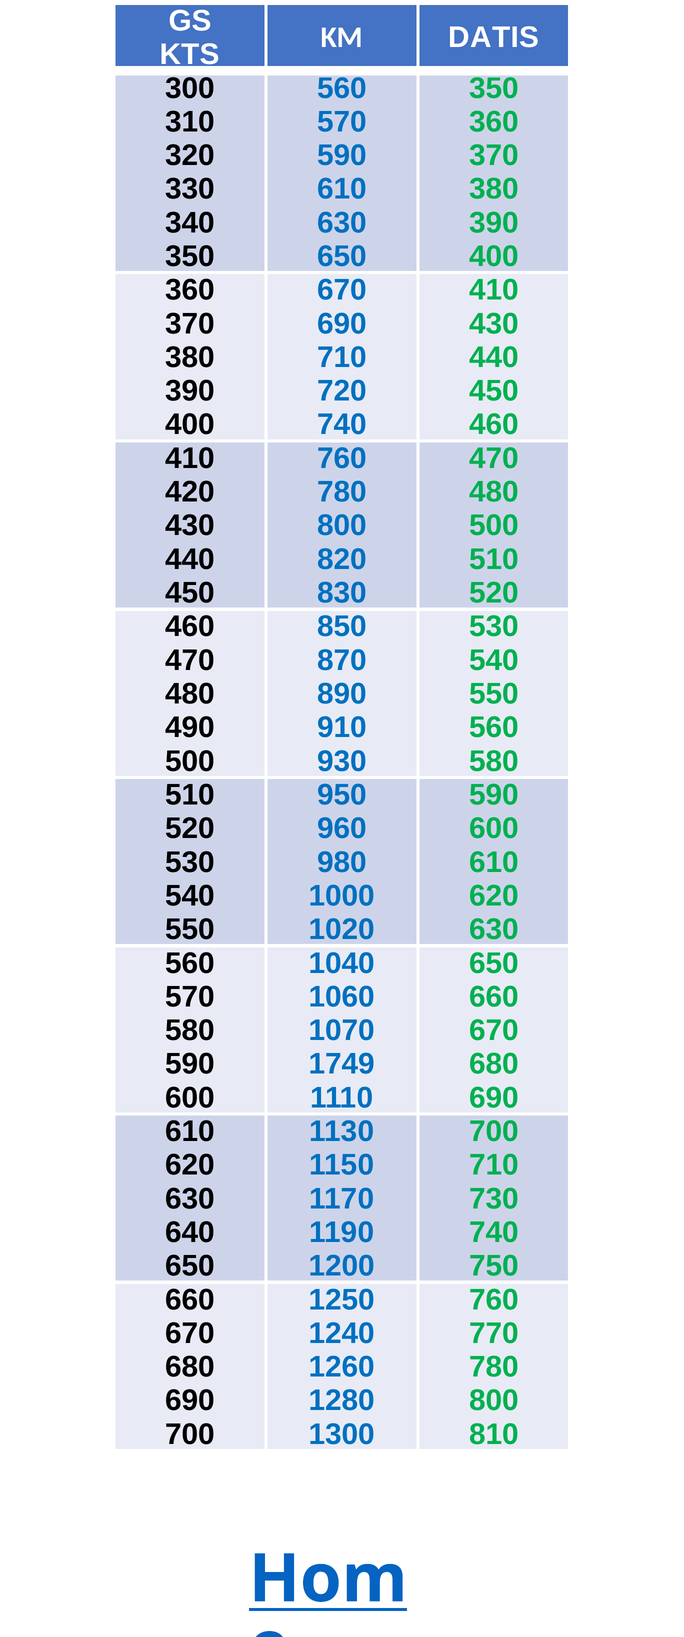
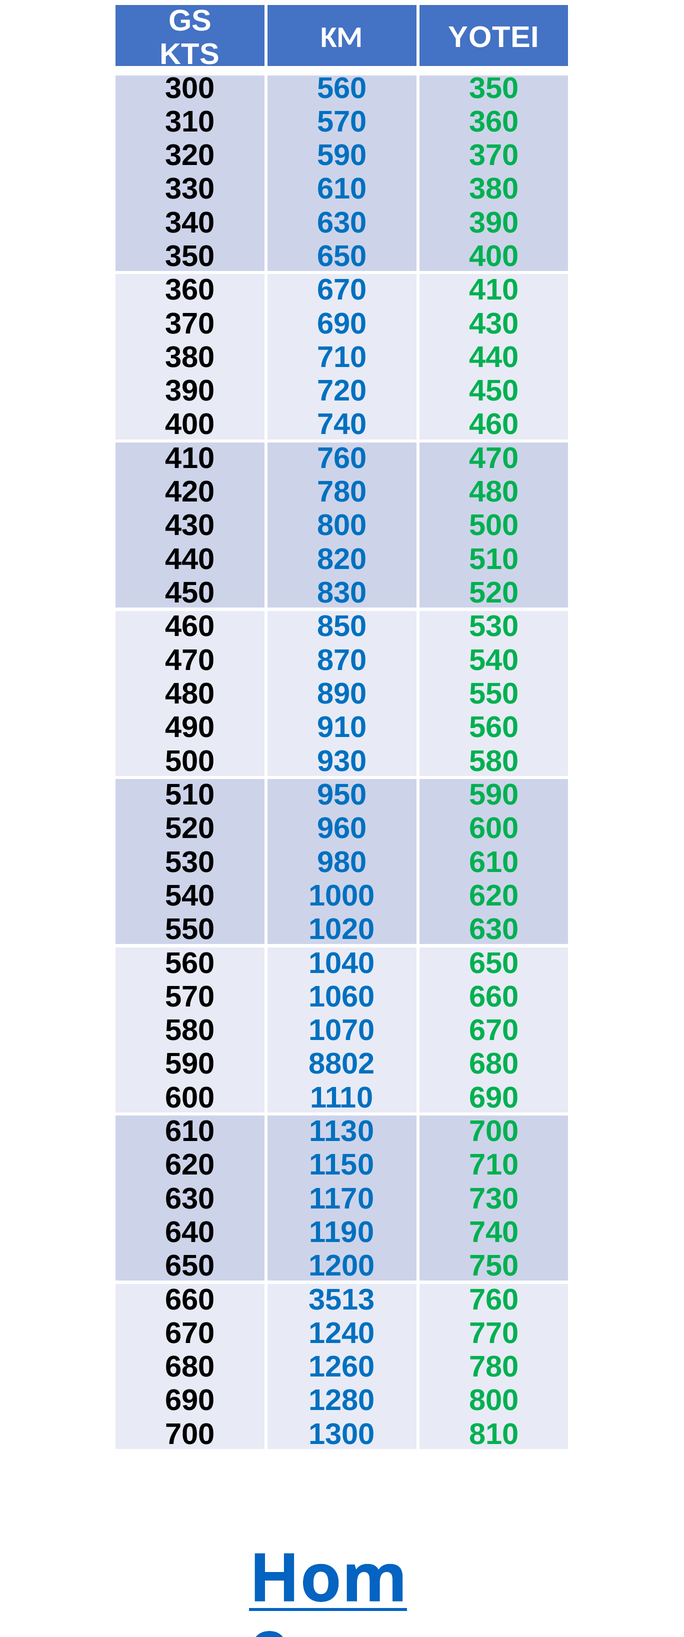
DATIS: DATIS -> YOTEI (494, 38)
1749: 1749 -> 8802 (342, 1064)
1250: 1250 -> 3513 (342, 1299)
